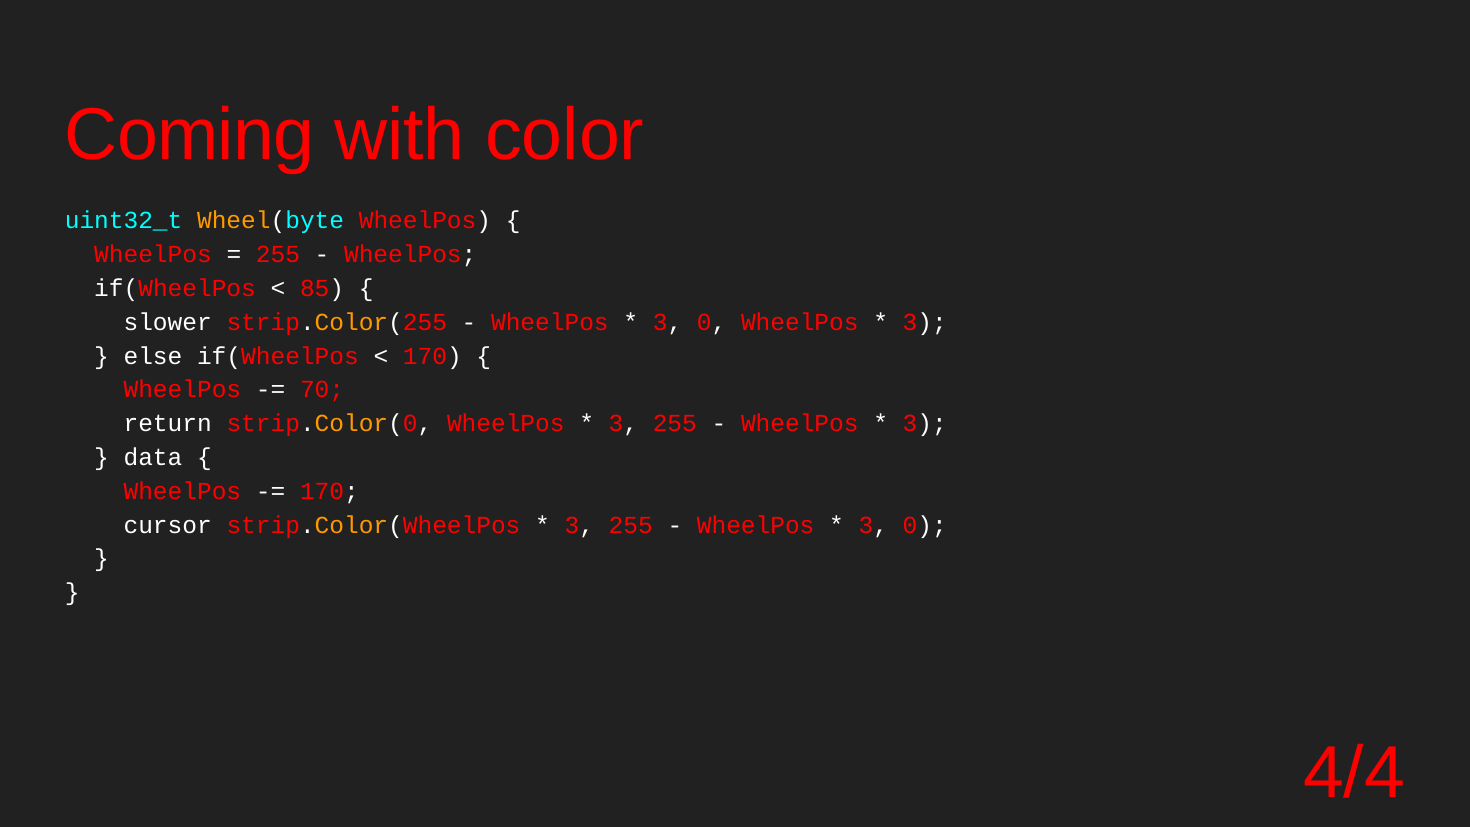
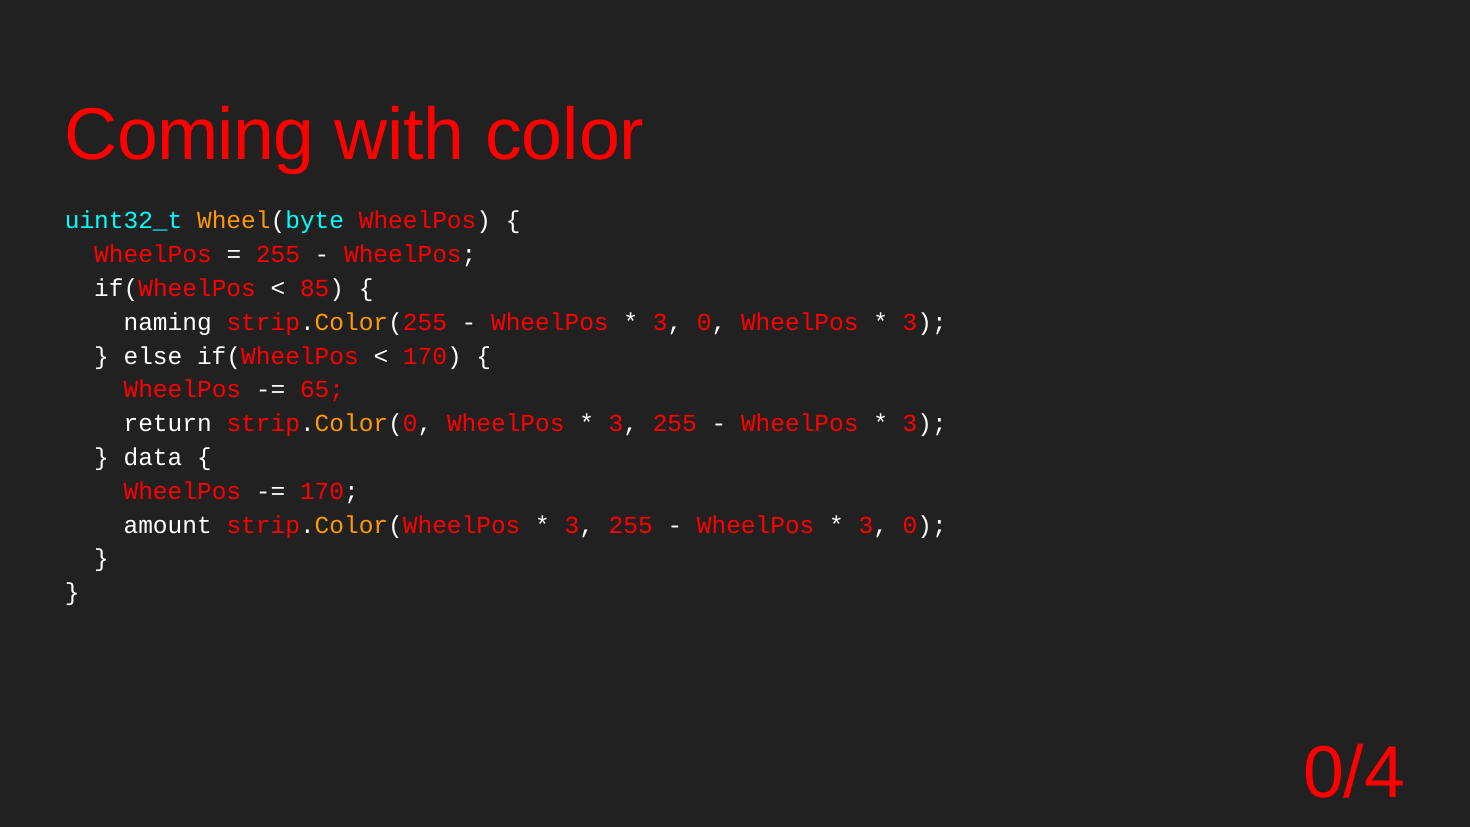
slower: slower -> naming (168, 322)
70: 70 -> 65 (322, 390)
cursor: cursor -> amount (168, 525)
4/4: 4/4 -> 0/4 (1354, 773)
